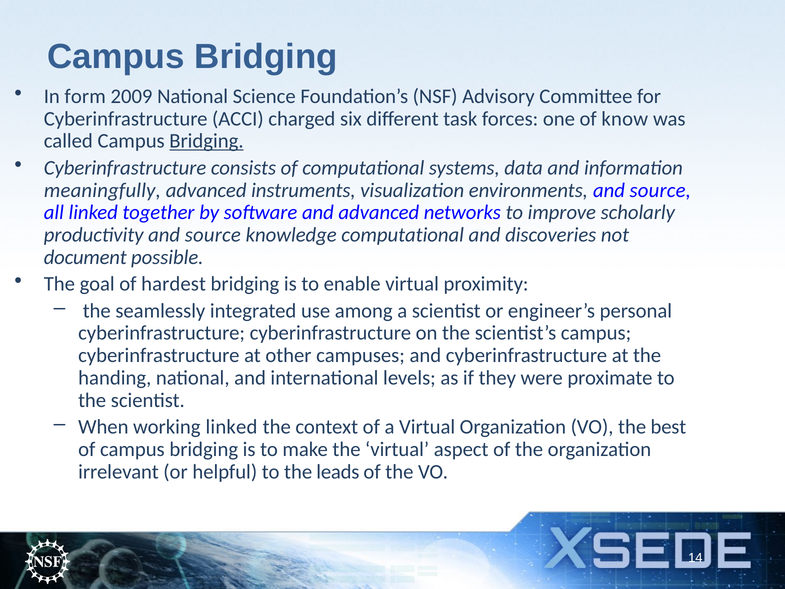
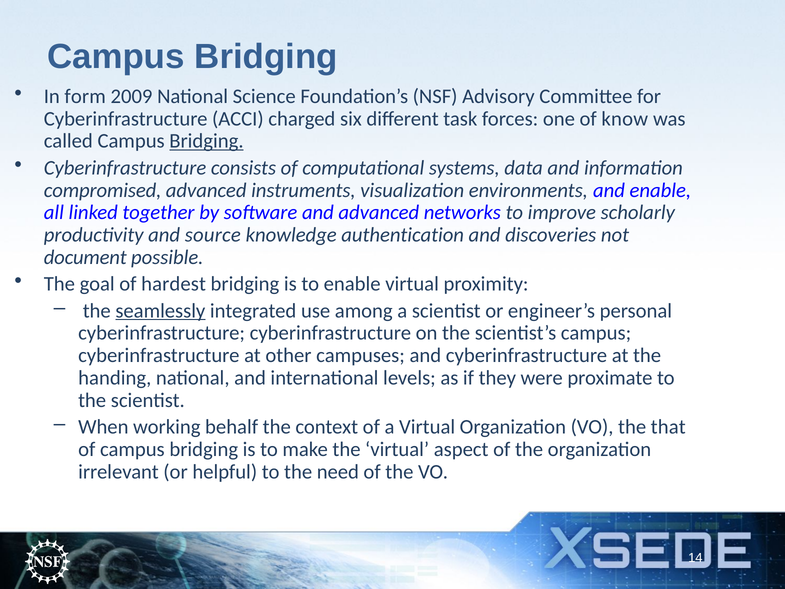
meaningfully: meaningfully -> compromised (103, 190)
environments and source: source -> enable (660, 190)
knowledge computational: computational -> authentication (403, 235)
seamlessly underline: none -> present (160, 311)
working linked: linked -> behalf (232, 427)
best: best -> that (668, 427)
leads: leads -> need (338, 471)
